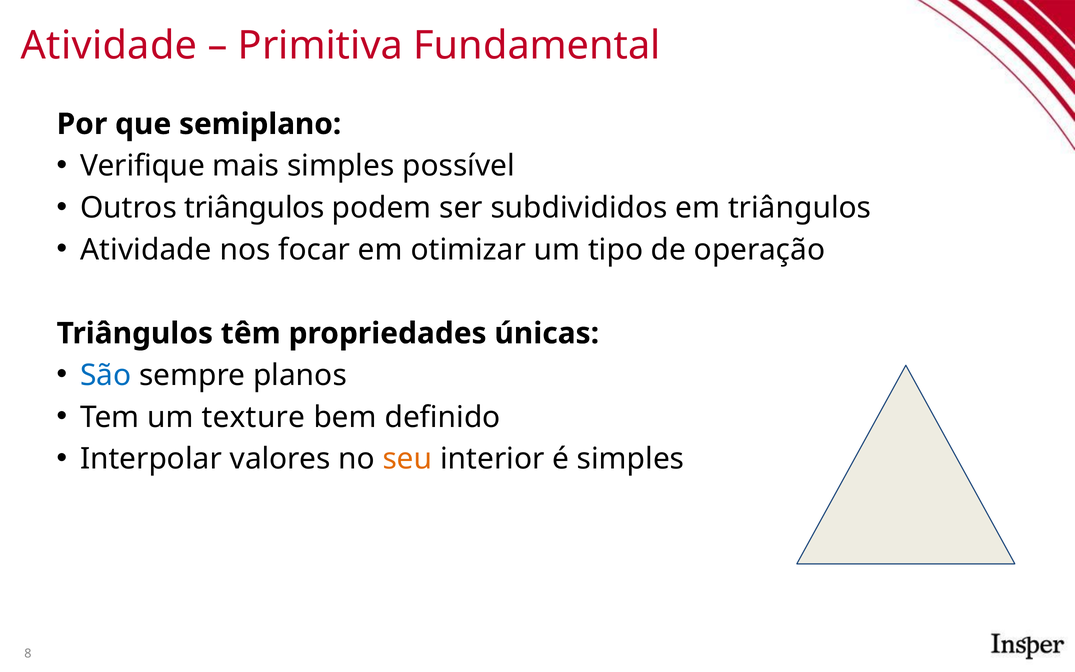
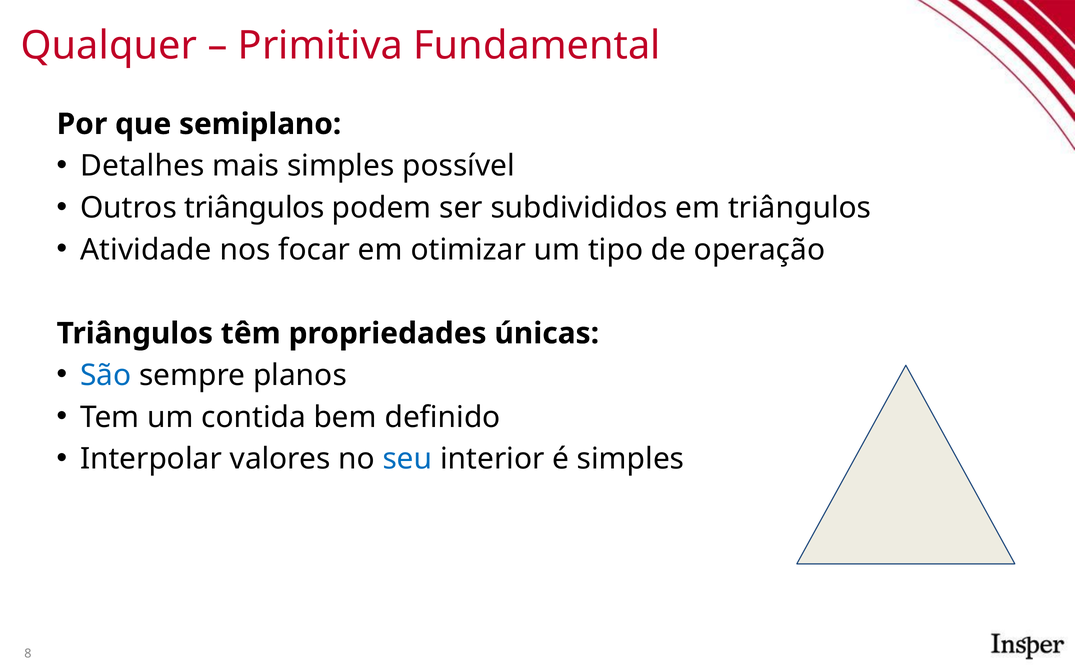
Atividade: Atividade -> Qualquer (109, 45)
Verifique: Verifique -> Detalhes (142, 166)
texture: texture -> contida (254, 417)
seu colour: orange -> blue (407, 459)
